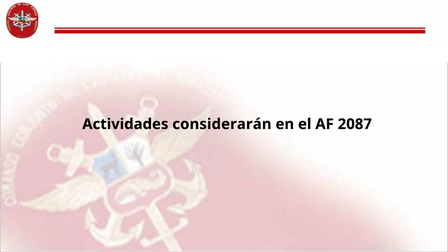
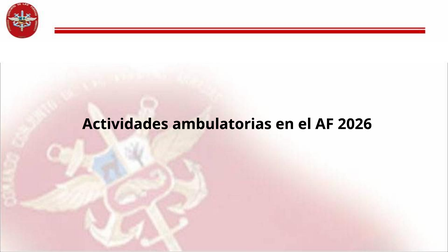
considerarán: considerarán -> ambulatorias (222, 124)
2087: 2087 -> 2026 (355, 124)
